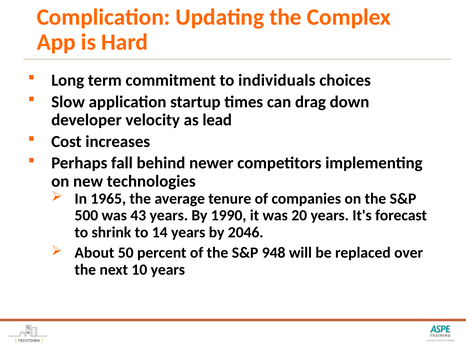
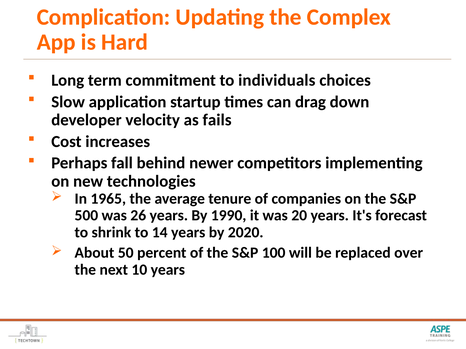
lead: lead -> fails (217, 120)
43: 43 -> 26 (138, 216)
2046: 2046 -> 2020 (246, 233)
948: 948 -> 100 (274, 253)
